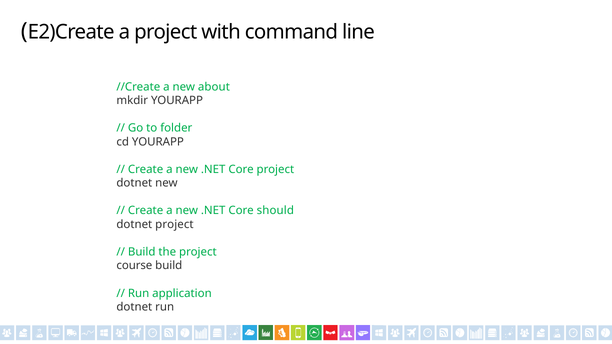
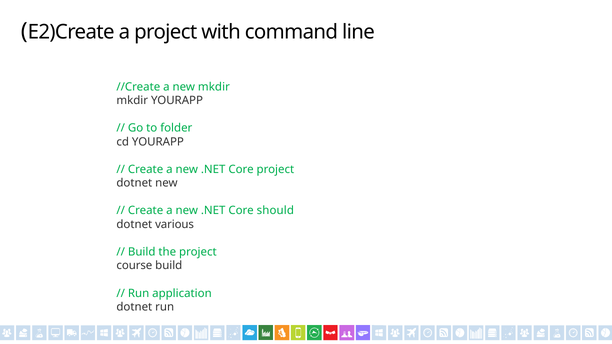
new about: about -> mkdir (214, 87)
dotnet project: project -> various (175, 225)
